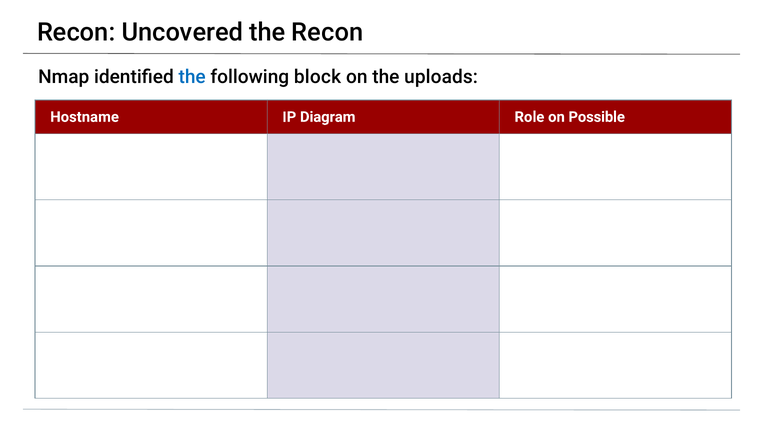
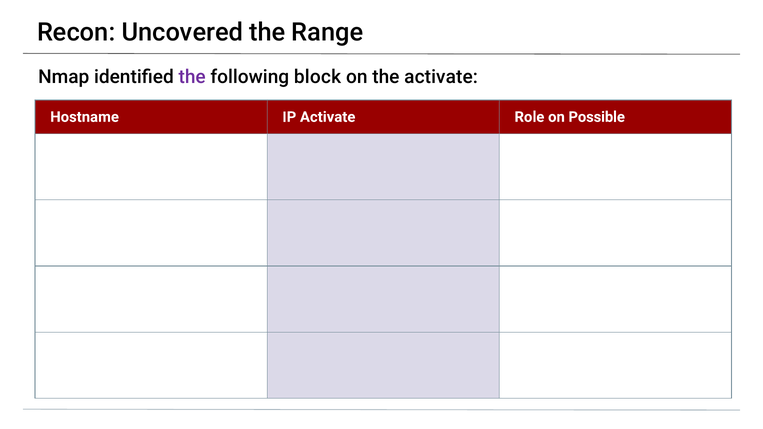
the Recon: Recon -> Range (327, 32)
the colour: blue -> purple (192, 77)
the uploads: uploads -> activate (441, 77)
IP Diagram: Diagram -> Activate (328, 117)
